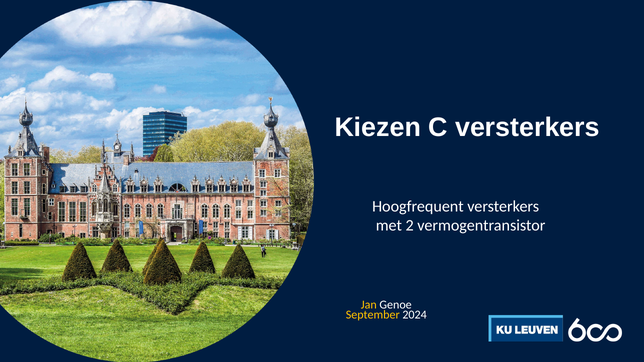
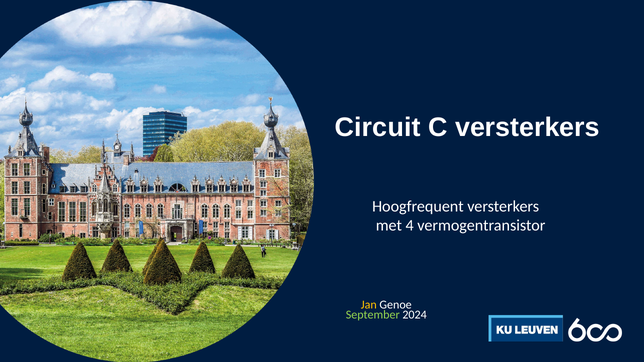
Kiezen: Kiezen -> Circuit (378, 128)
2: 2 -> 4 (410, 226)
September colour: yellow -> light green (373, 315)
